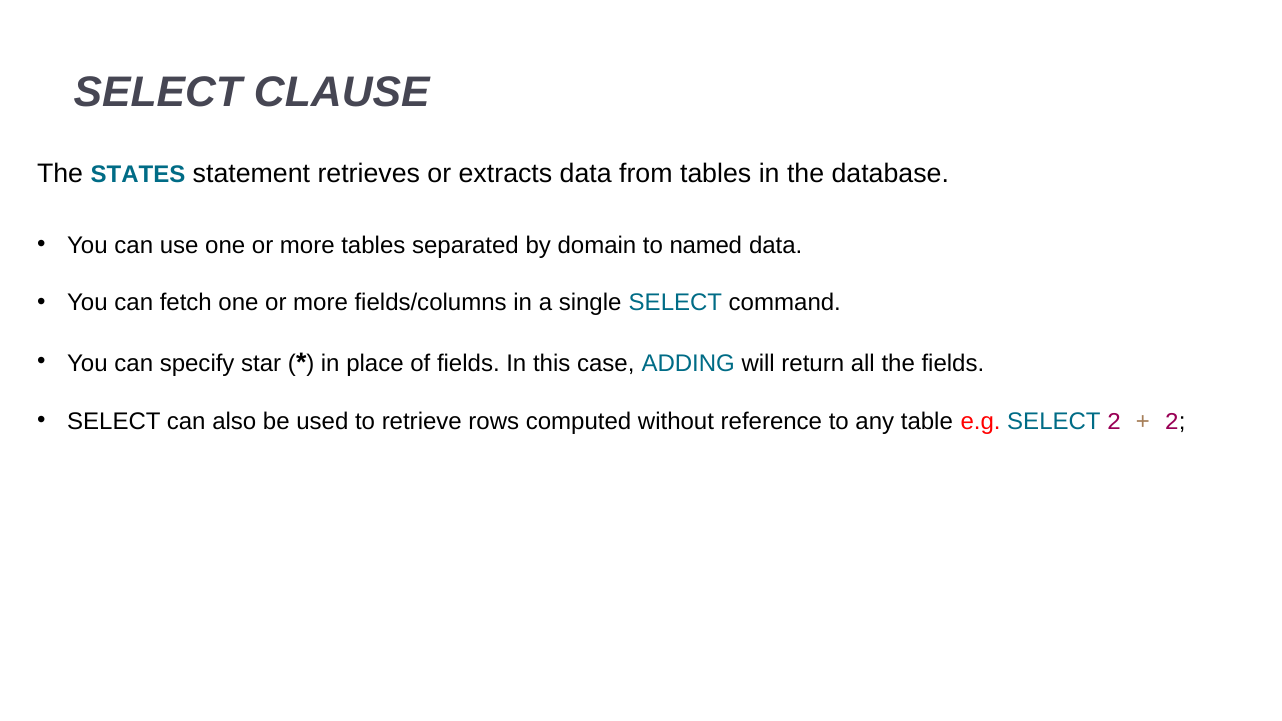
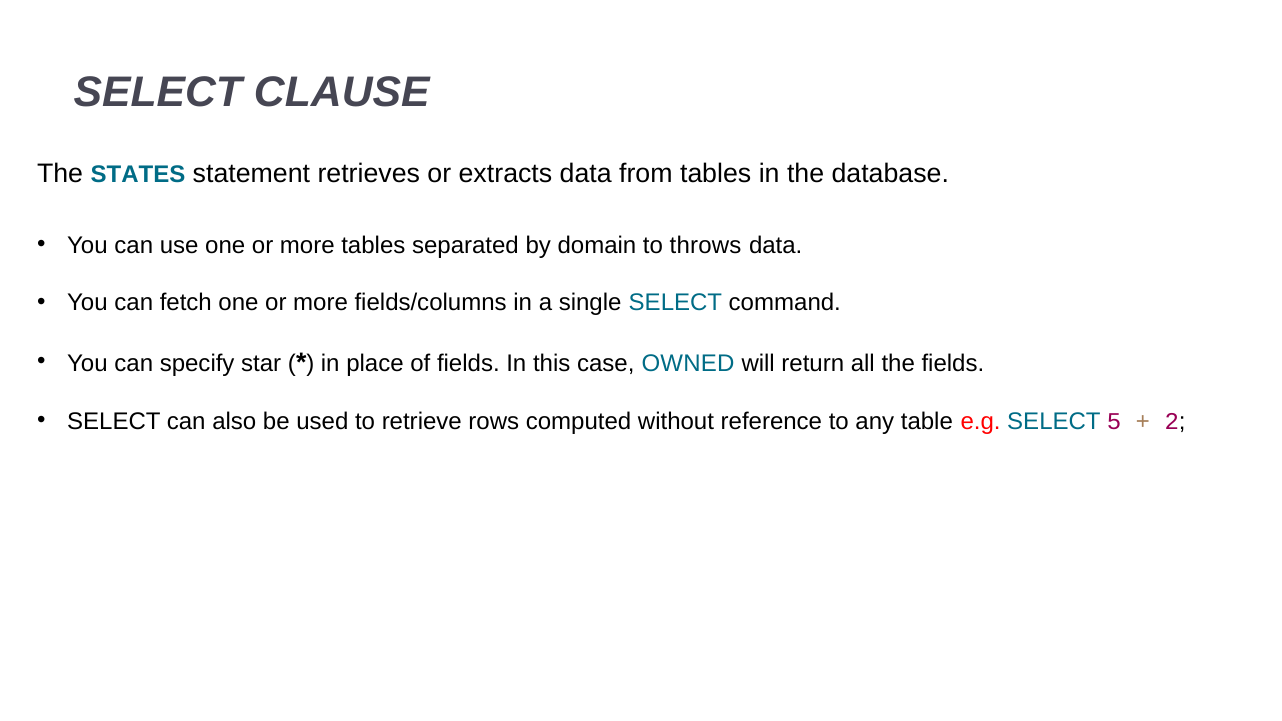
named: named -> throws (706, 245)
ADDING: ADDING -> OWNED (688, 363)
SELECT 2: 2 -> 5 (1114, 421)
